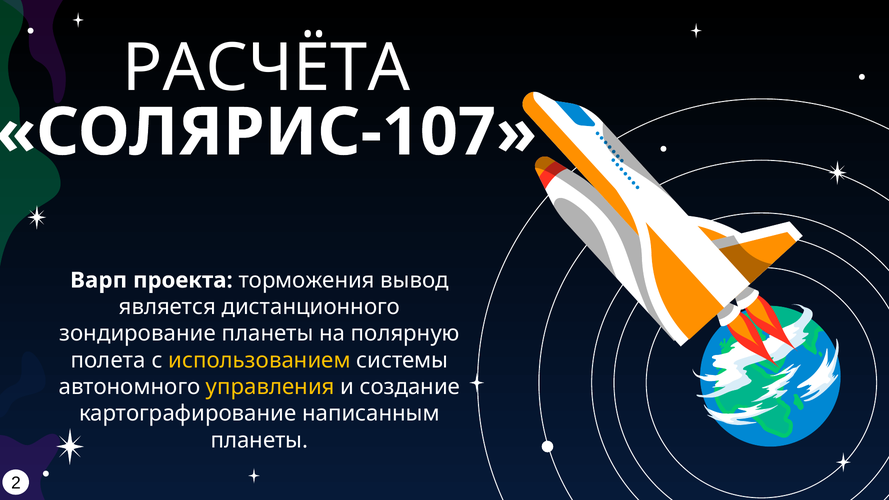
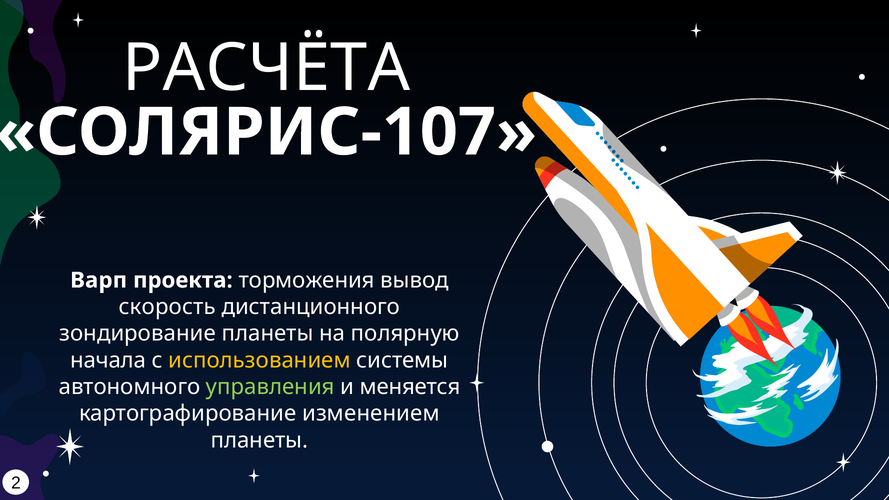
является: является -> скорость (167, 307)
полета: полета -> начала (108, 360)
управления colour: yellow -> light green (270, 387)
создание: создание -> меняется (410, 387)
написанным: написанным -> изменением (371, 414)
